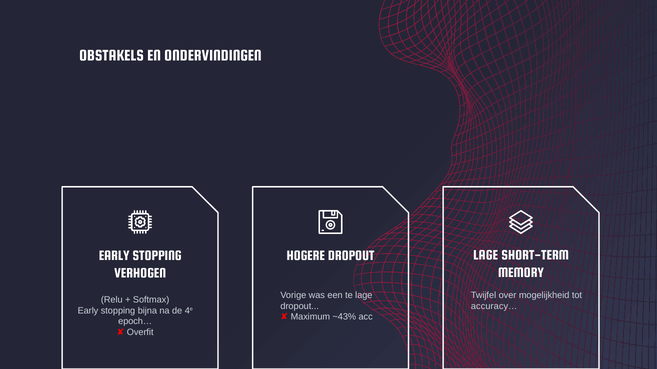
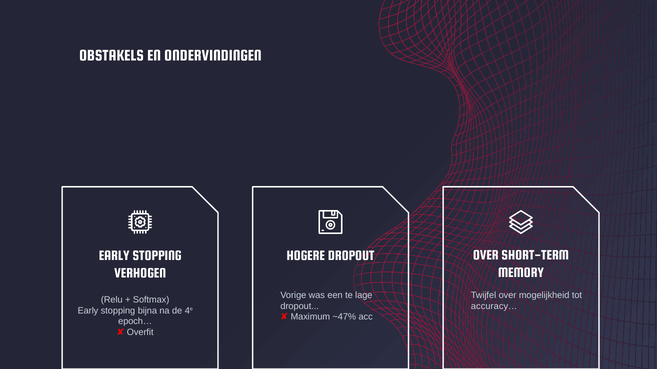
LAGE: LAGE -> OVER (486, 256)
~43%: ~43% -> ~47% (344, 317)
